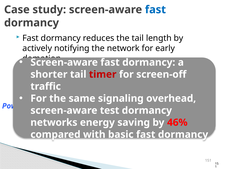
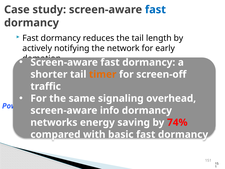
timer colour: red -> orange (103, 74)
test: test -> info (110, 110)
46%: 46% -> 74% (177, 122)
